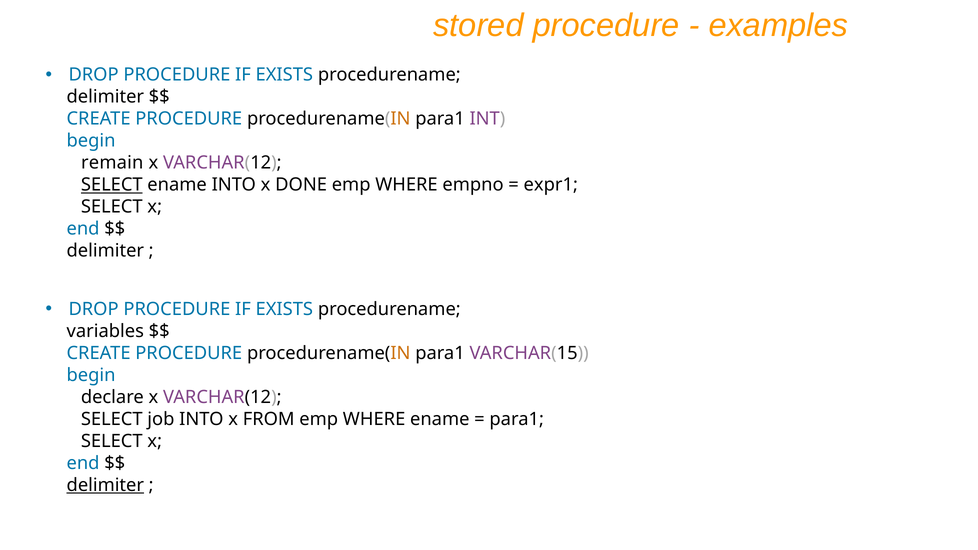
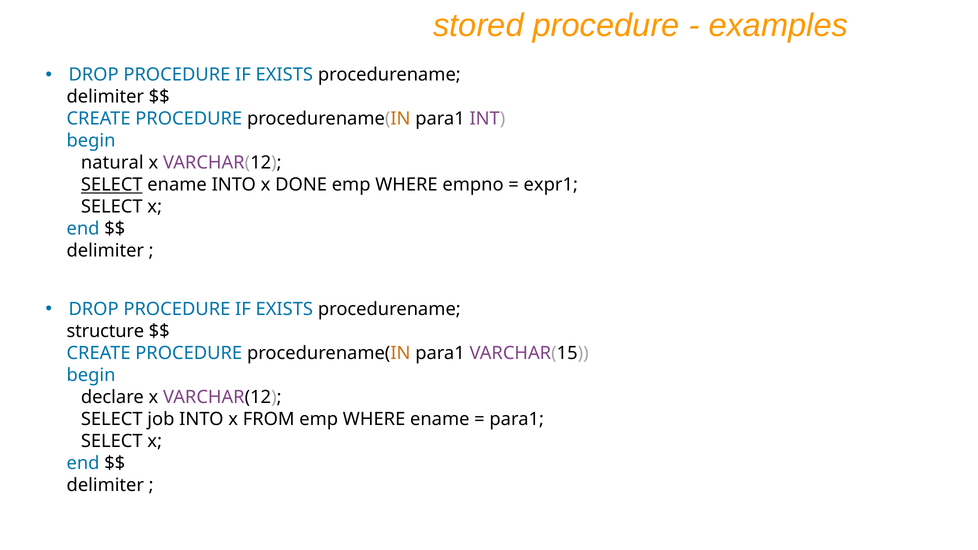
remain: remain -> natural (112, 163)
variables: variables -> structure (105, 331)
delimiter underline: present -> none (105, 485)
